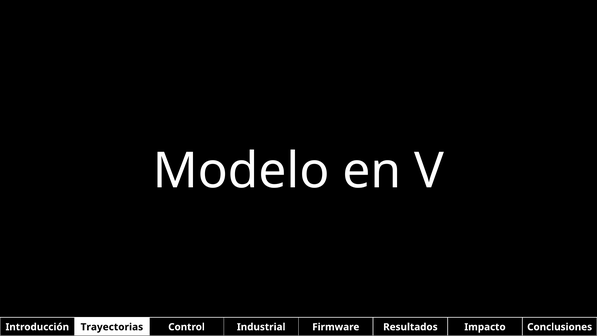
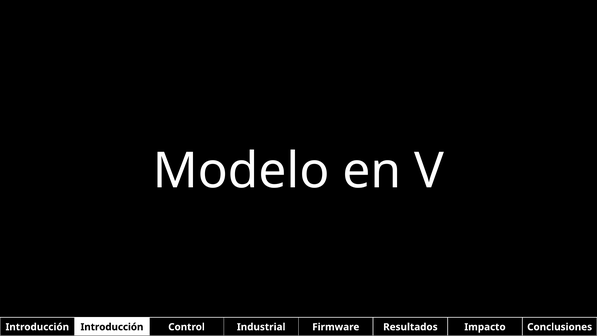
Introducción Trayectorias: Trayectorias -> Introducción (112, 327)
